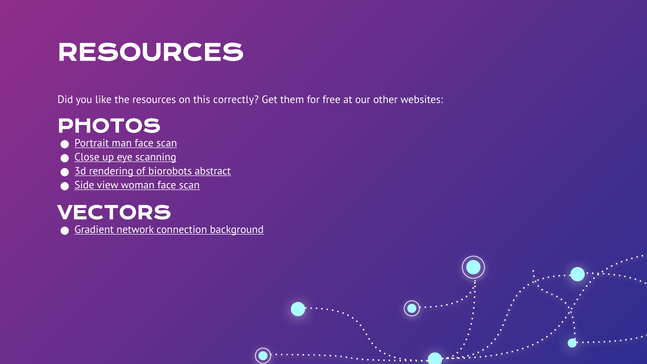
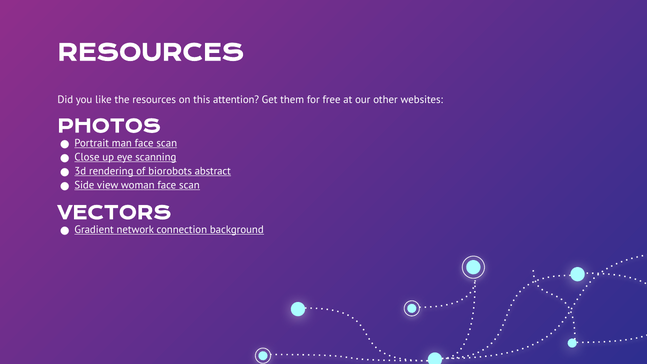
correctly: correctly -> attention (236, 100)
